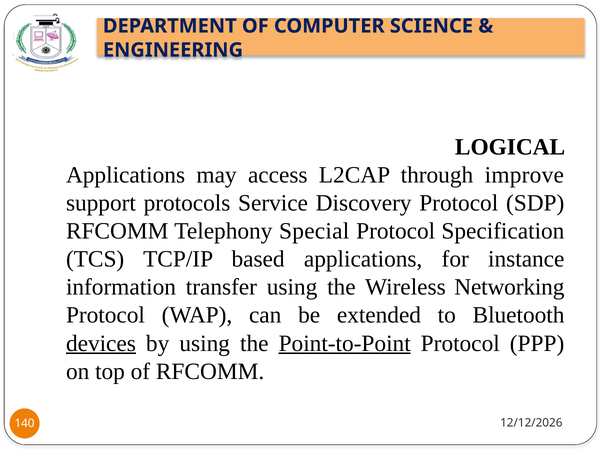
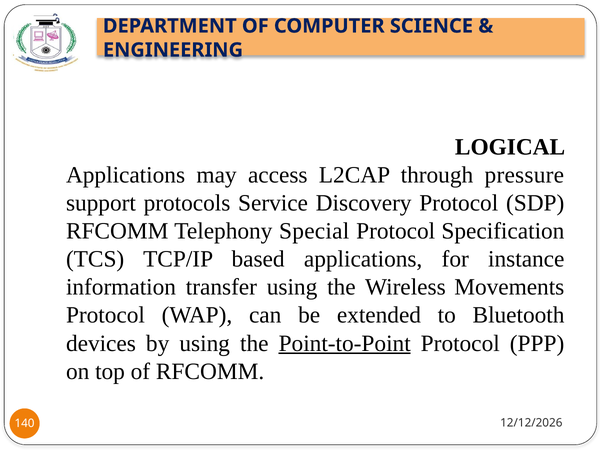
improve: improve -> pressure (524, 175)
Networking: Networking -> Movements (509, 287)
devices underline: present -> none (101, 343)
